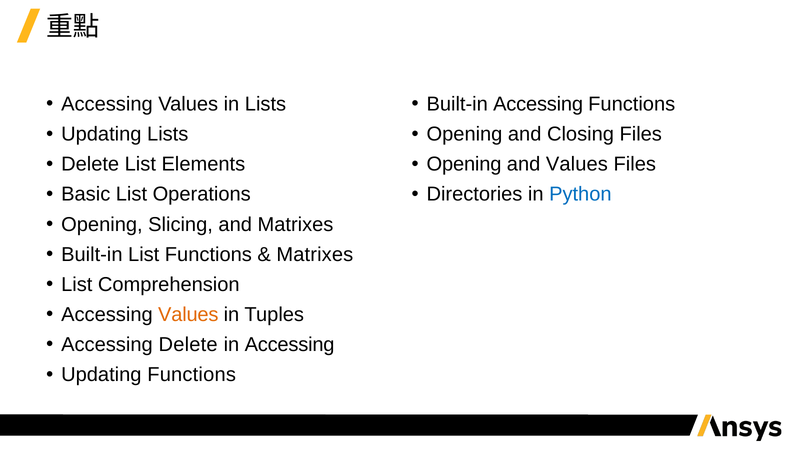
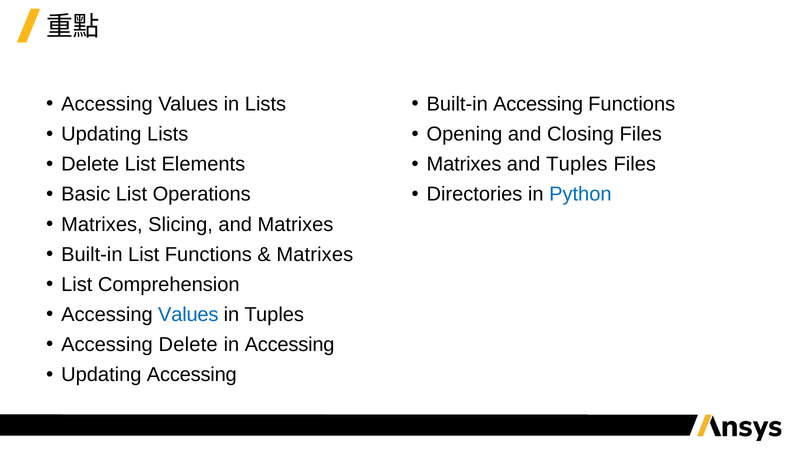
Opening: Opening -> Matrixes (464, 164)
and Values: Values -> Tuples (577, 164)
Opening: Opening -> Matrixes (102, 224)
Values colour: orange -> blue (188, 314)
Updating Functions: Functions -> Accessing (192, 374)
